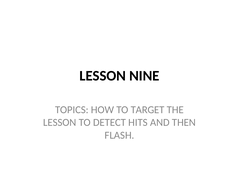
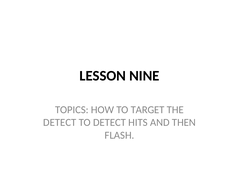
LESSON: LESSON -> DETECT (60, 123)
